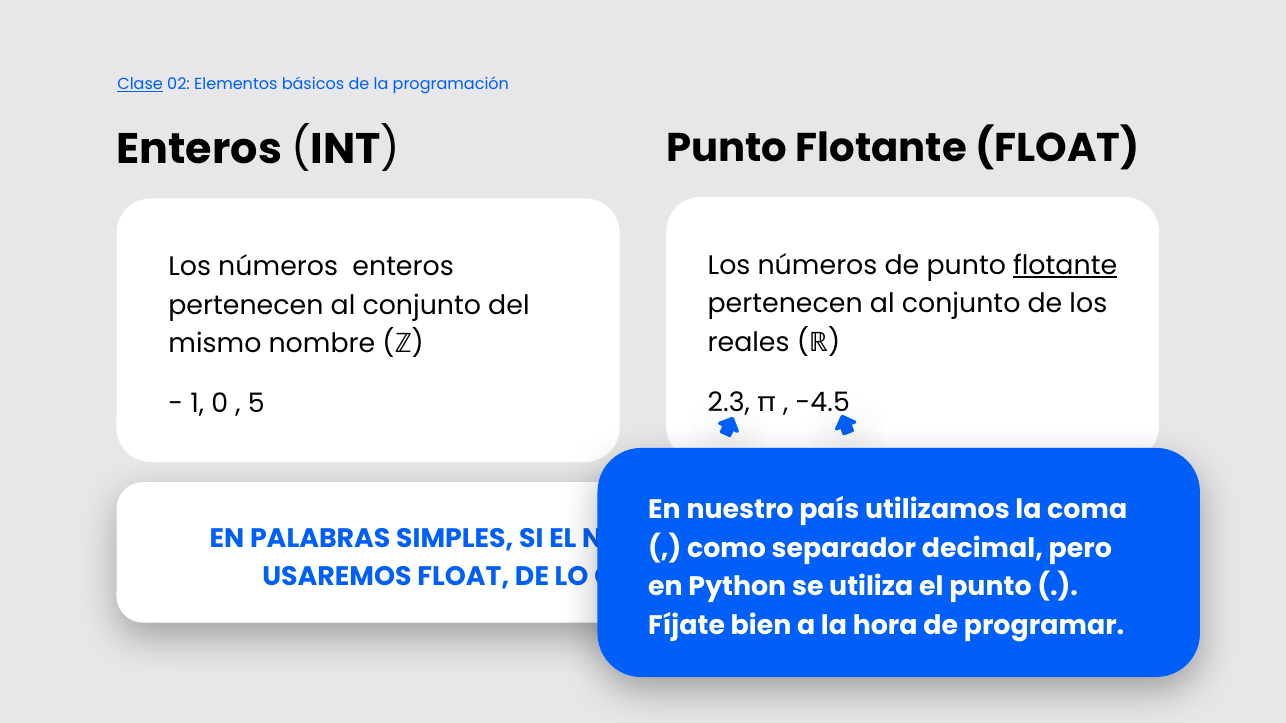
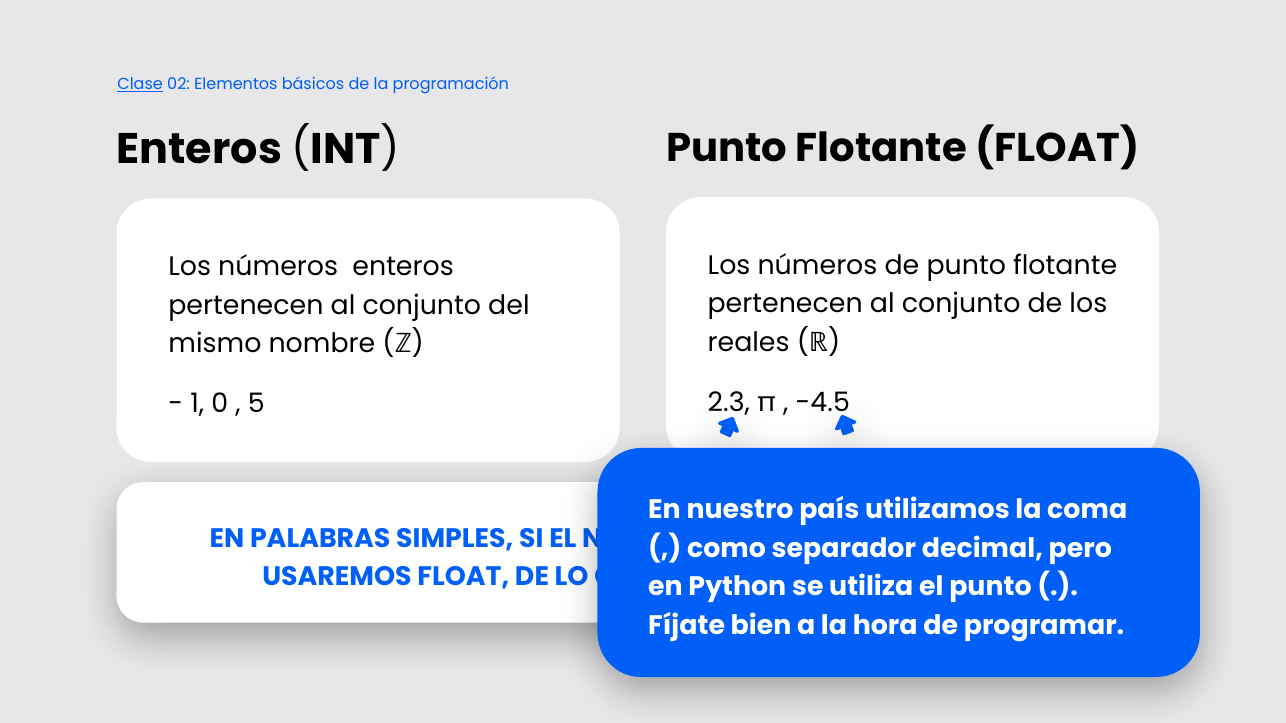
flotante underline: present -> none (1065, 266)
